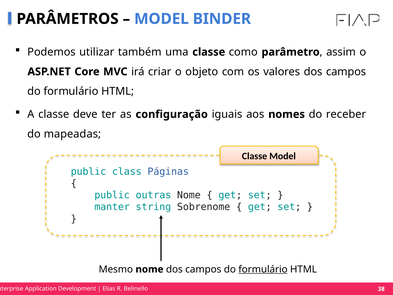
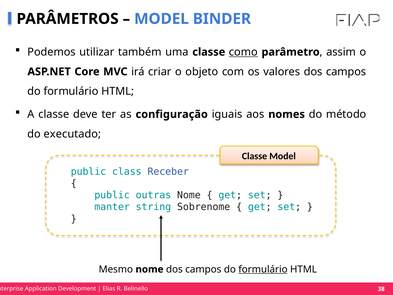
como underline: none -> present (243, 52)
receber: receber -> método (346, 114)
mapeadas: mapeadas -> executado (72, 134)
Páginas: Páginas -> Receber (168, 171)
